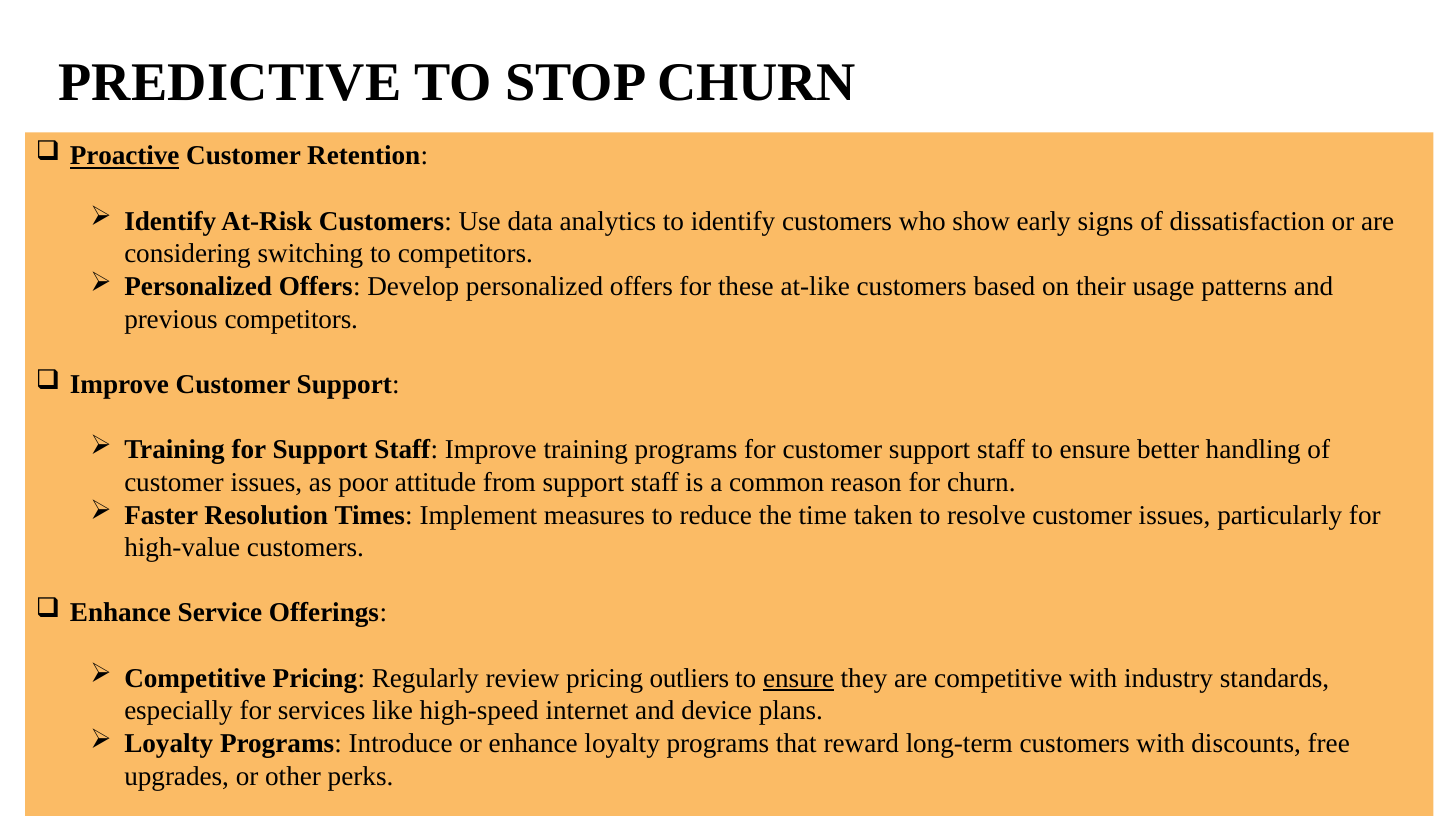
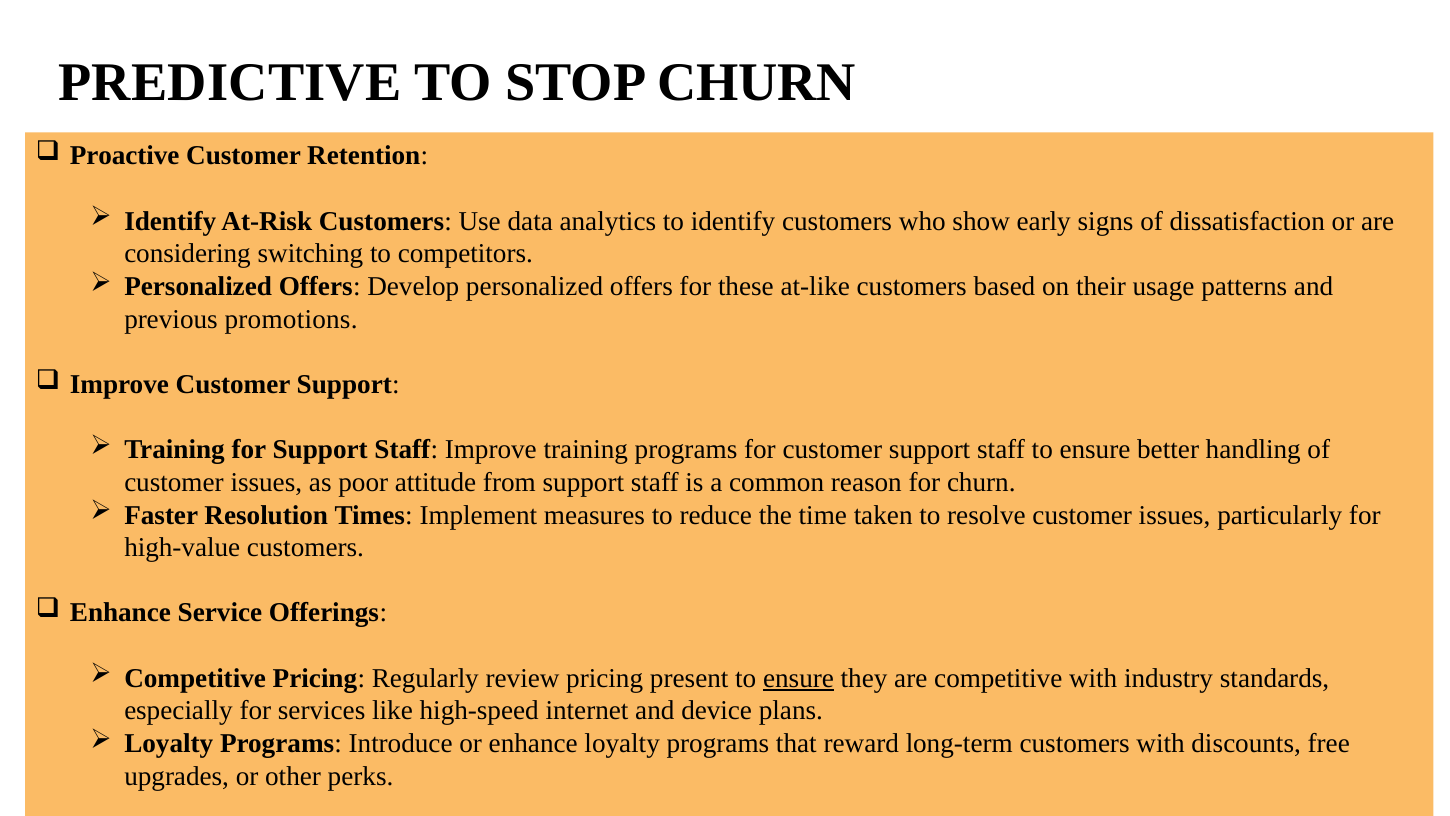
Proactive underline: present -> none (125, 156)
previous competitors: competitors -> promotions (291, 319)
outliers: outliers -> present (689, 678)
